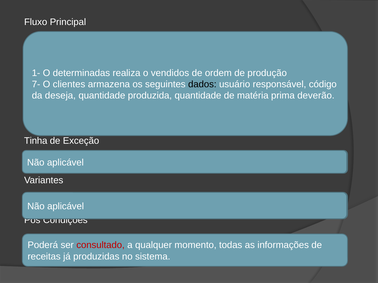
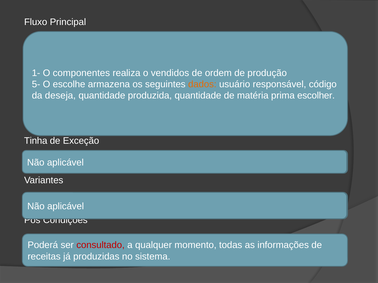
determinadas: determinadas -> componentes (81, 73)
7-: 7- -> 5- (36, 84)
clientes: clientes -> escolhe (69, 84)
dados colour: black -> orange (202, 84)
deverão: deverão -> escolher (316, 96)
